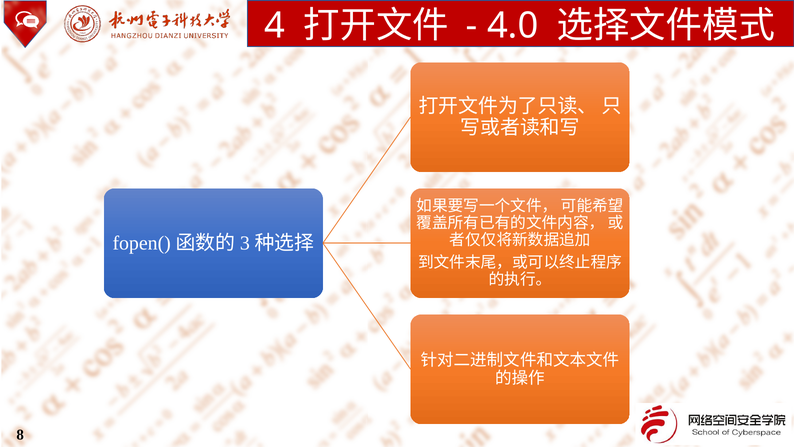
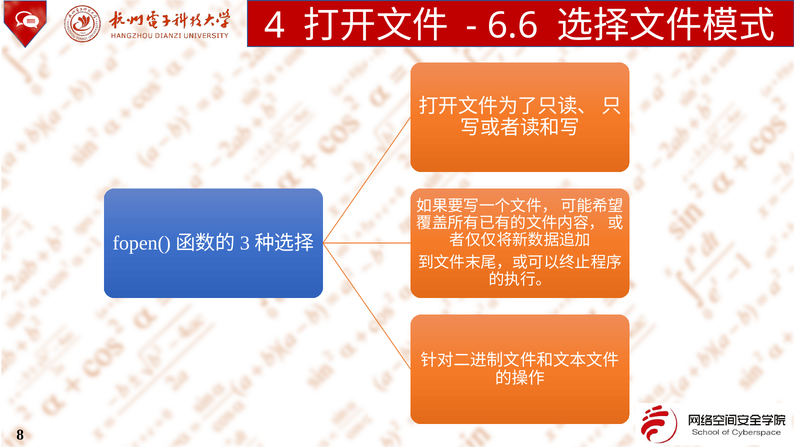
4.0: 4.0 -> 6.6 (513, 26)
